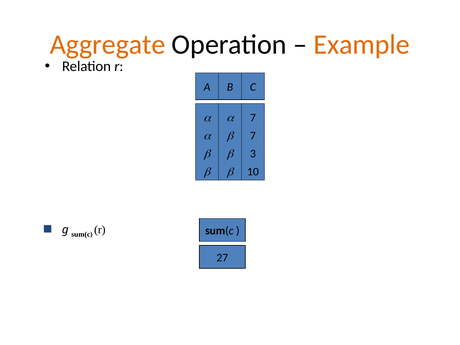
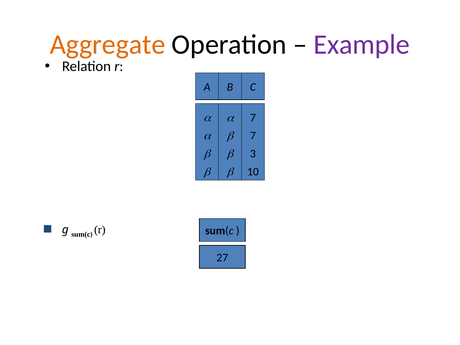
Example colour: orange -> purple (362, 45)
